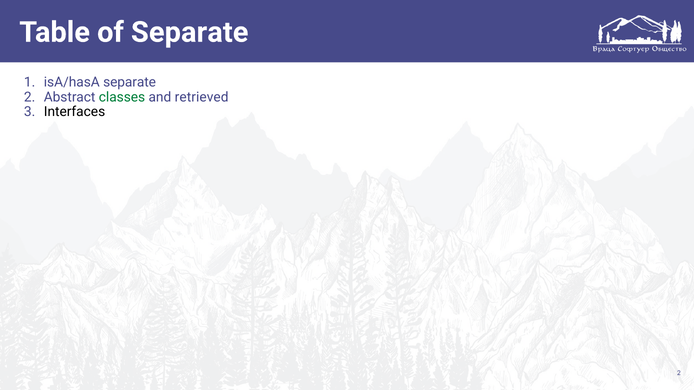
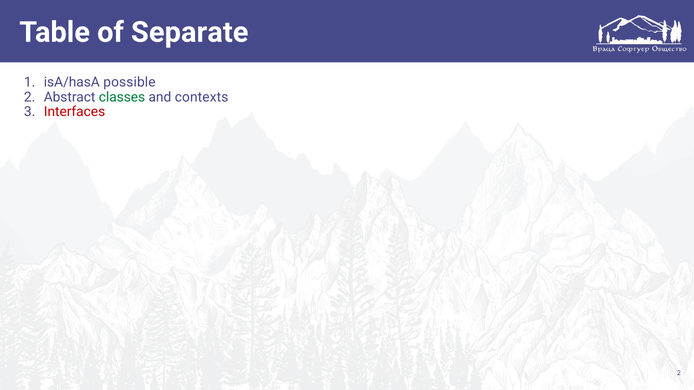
isA/hasA separate: separate -> possible (129, 82)
retrieved: retrieved -> contexts (202, 97)
Interfaces colour: black -> red (75, 112)
